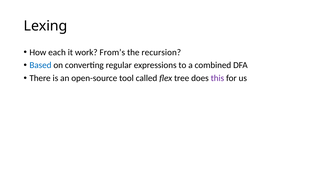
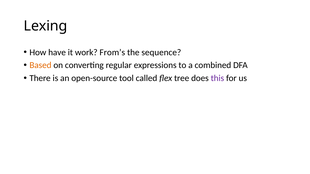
each: each -> have (57, 52)
recursion: recursion -> sequence (161, 52)
Based colour: blue -> orange (40, 65)
